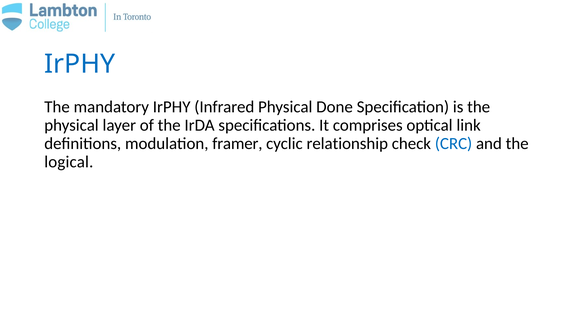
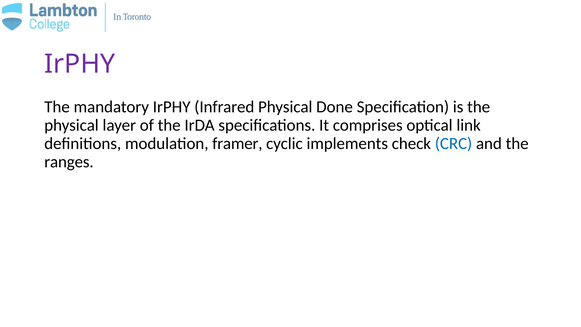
IrPHY colour: blue -> purple (80, 64)
relationship: relationship -> implements (347, 143)
logical: logical -> ranges (69, 162)
